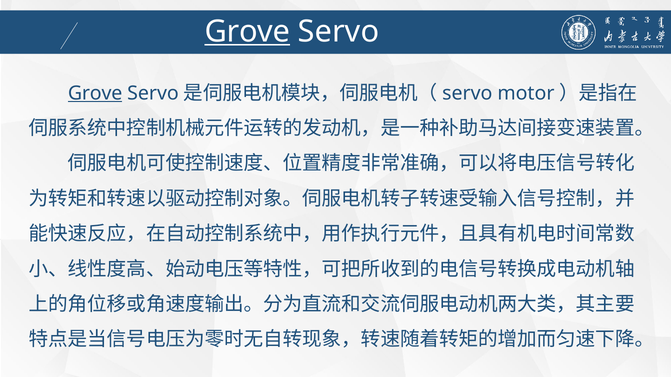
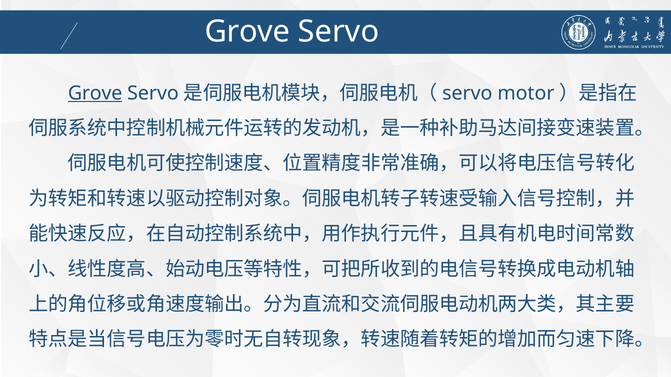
Grove underline: present -> none (247, 32)
